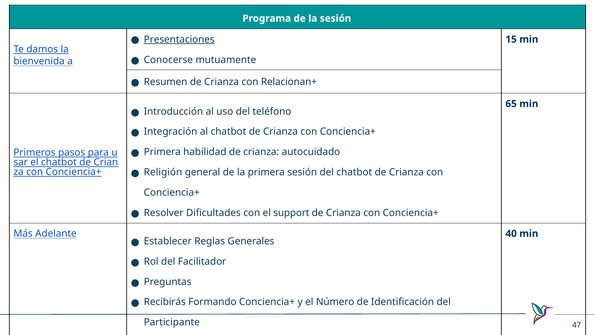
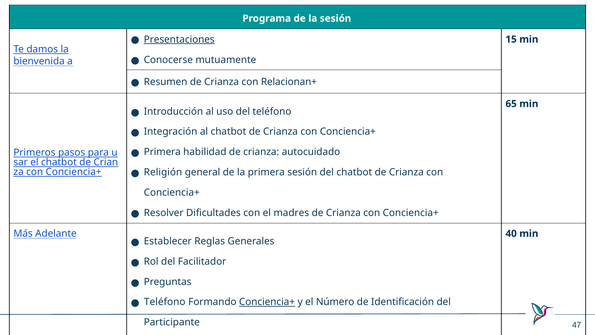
support: support -> madres (291, 213)
Recibirás: Recibirás -> Teléfono (165, 302)
Conciencia+ underline: none -> present (267, 302)
